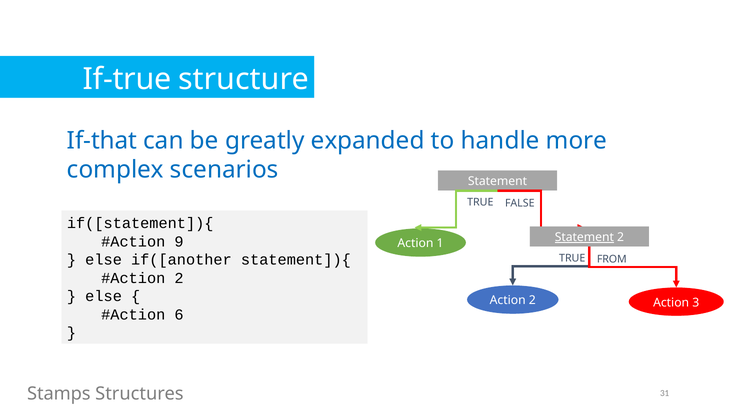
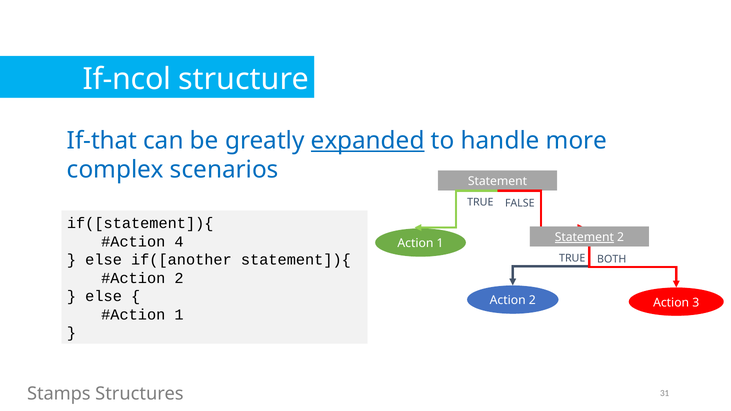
If-true: If-true -> If-ncol (127, 79)
expanded underline: none -> present (368, 141)
9: 9 -> 4 (179, 242)
FROM: FROM -> BOTH (612, 259)
6: 6 -> 1 (179, 315)
